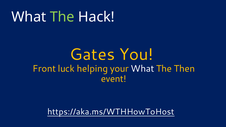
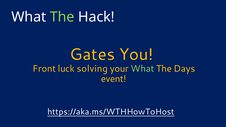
helping: helping -> solving (92, 69)
What colour: white -> light green (142, 69)
Then: Then -> Days (184, 69)
